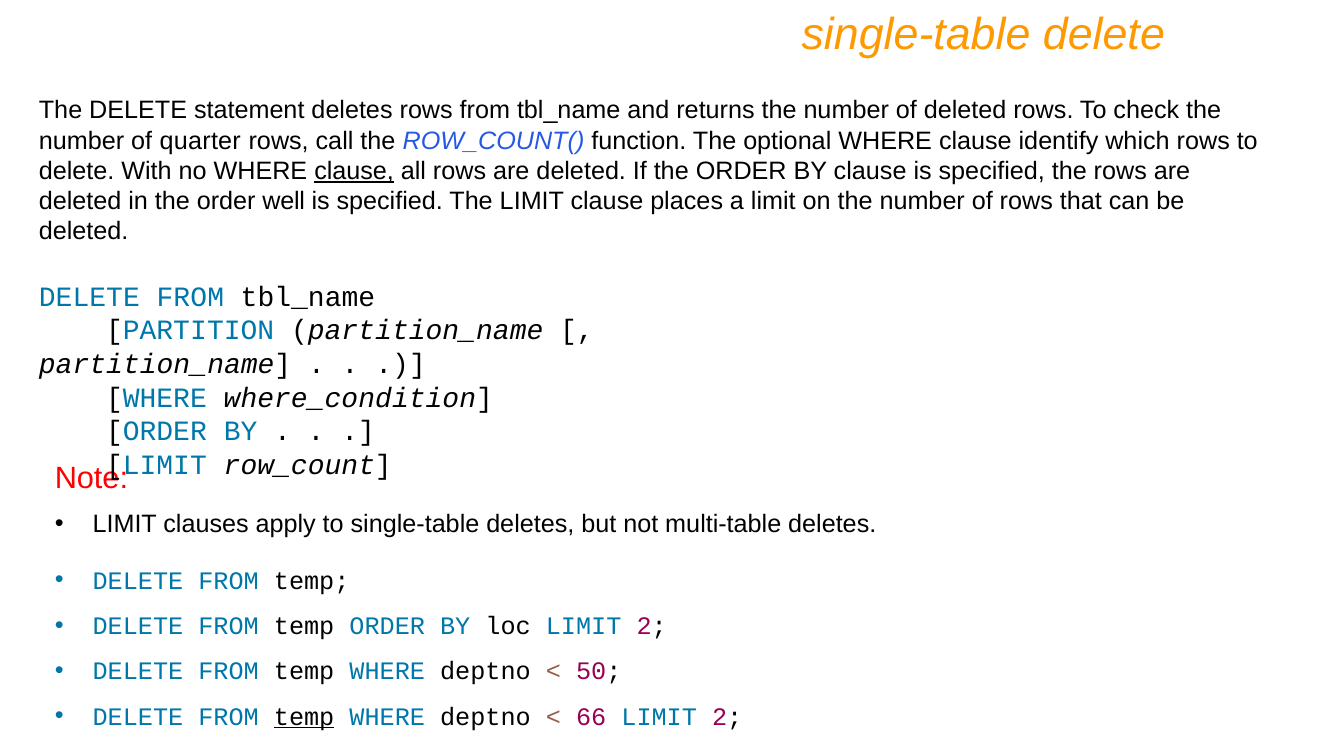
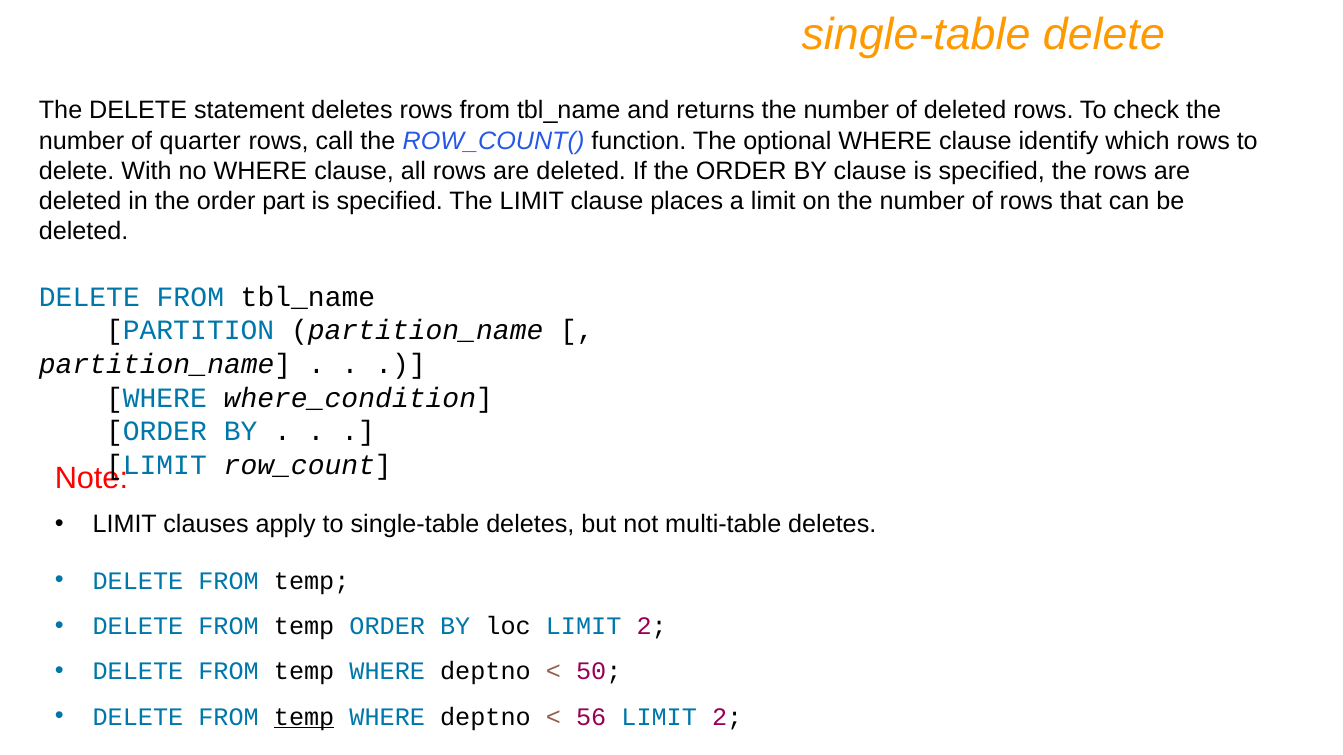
clause underline: present -> none (354, 171)
well: well -> part (284, 201)
66: 66 -> 56 (591, 717)
